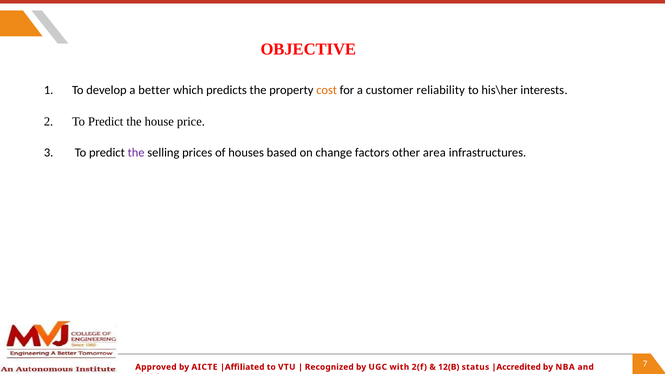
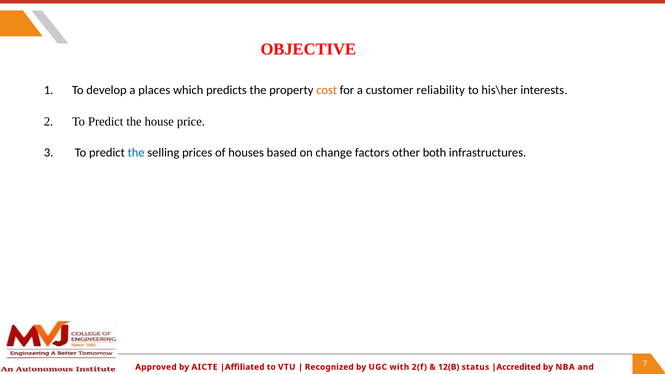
better: better -> places (154, 90)
the colour: purple -> blue (136, 153)
area: area -> both (434, 153)
